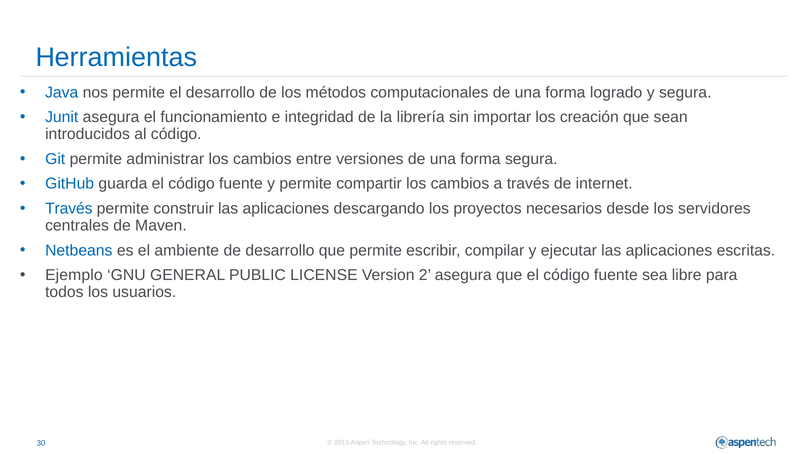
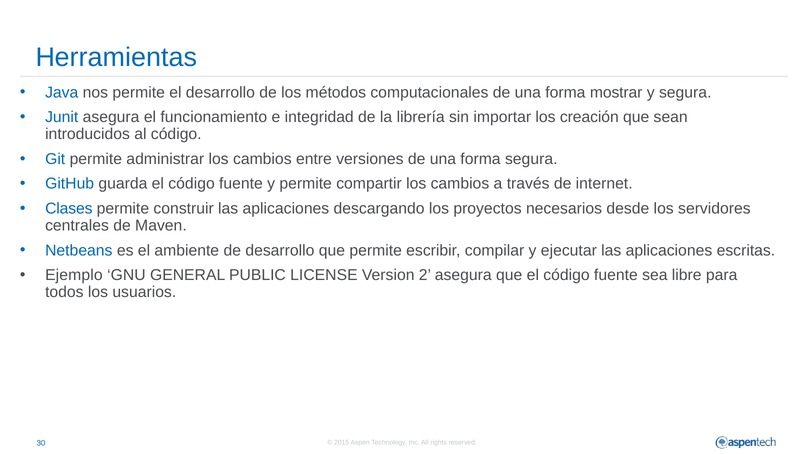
logrado: logrado -> mostrar (616, 92)
Través: Través -> Clases (69, 209)
